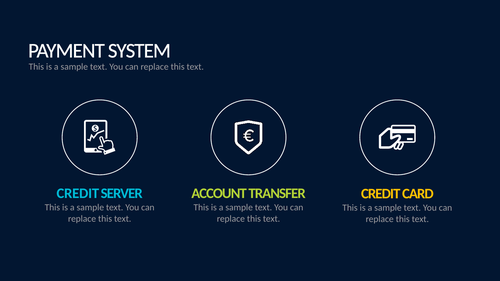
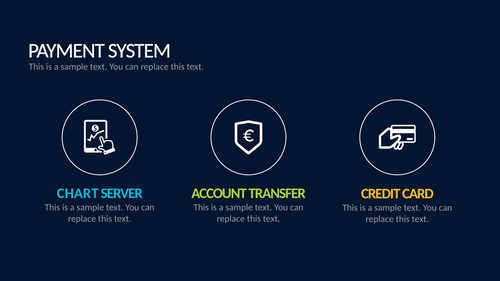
CREDIT: CREDIT -> CHART (78, 194)
